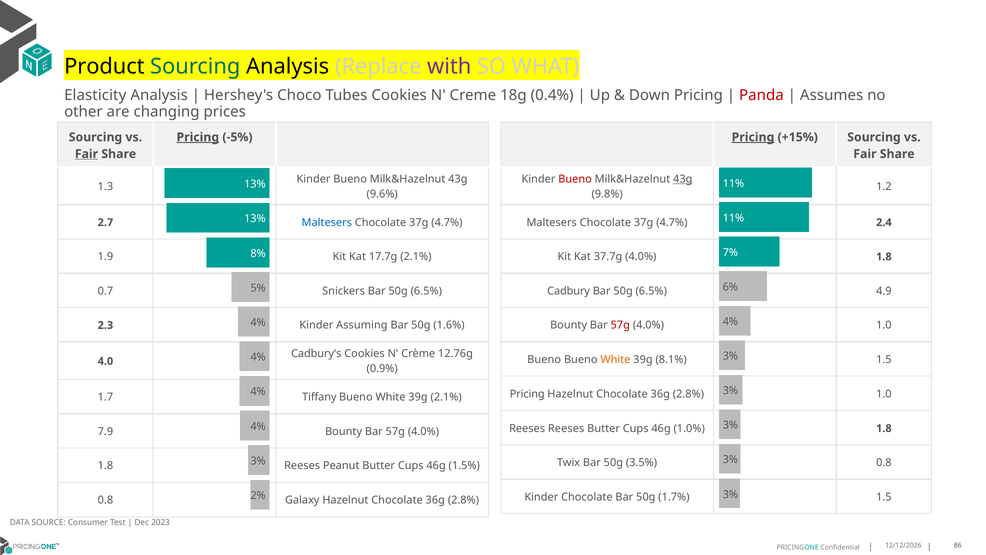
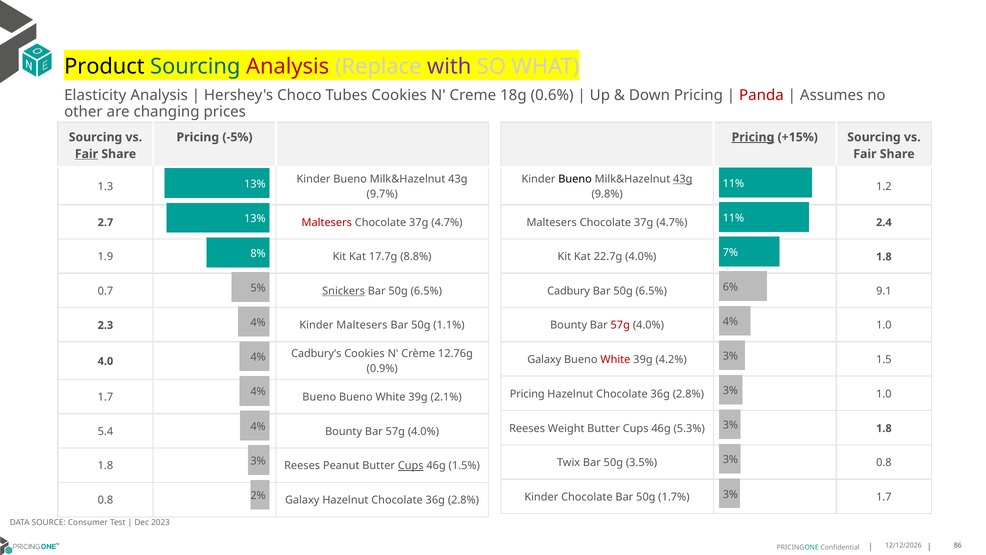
Analysis colour: black -> red (288, 66)
0.4%: 0.4% -> 0.6% (552, 95)
Pricing underline: present -> none (198, 137)
Bueno colour: red -> black (575, 179)
9.6%: 9.6% -> 9.7% (382, 194)
Maltesers colour: blue -> red (327, 222)
17.7g 2.1%: 2.1% -> 8.8% (416, 257)
37.7g: 37.7g -> 22.7g (608, 257)
Snickers underline: none -> present (344, 291)
4.9: 4.9 -> 9.1 (884, 291)
Kinder Assuming: Assuming -> Maltesers (362, 325)
1.6%: 1.6% -> 1.1% (449, 325)
Bueno: Bueno -> Galaxy (544, 359)
White colour: orange -> red (615, 359)
8.1%: 8.1% -> 4.2% (671, 359)
1.7 Tiffany: Tiffany -> Bueno (319, 397)
Reeses Reeses: Reeses -> Weight (566, 428)
1.0%: 1.0% -> 5.3% (689, 428)
7.9: 7.9 -> 5.4 (105, 431)
Cups underline: none -> present (411, 466)
1.7% 1.5: 1.5 -> 1.7 (884, 497)
